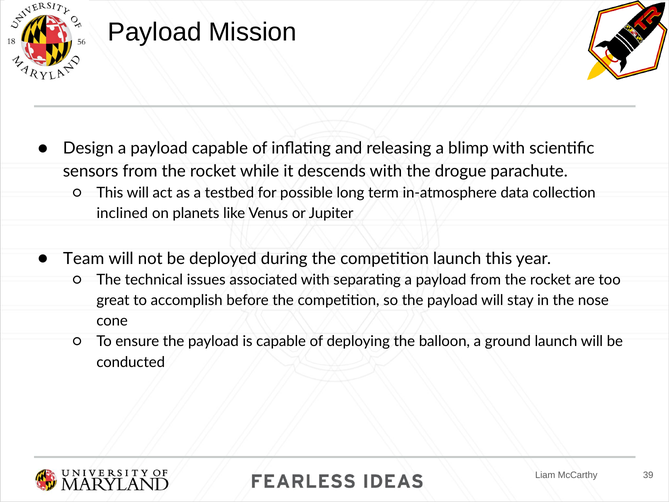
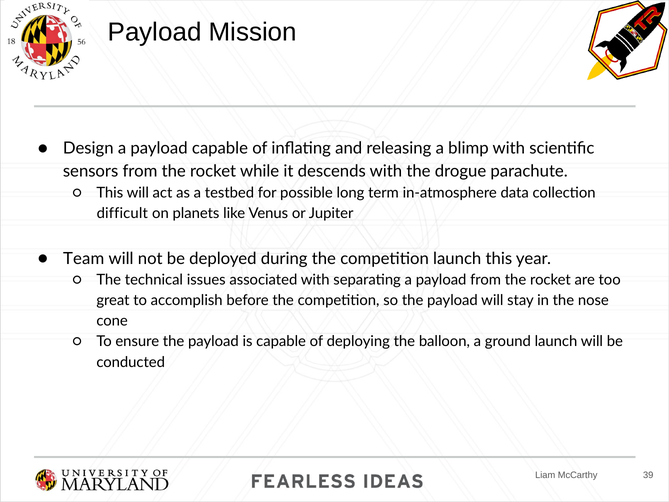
inclined: inclined -> difficult (122, 213)
